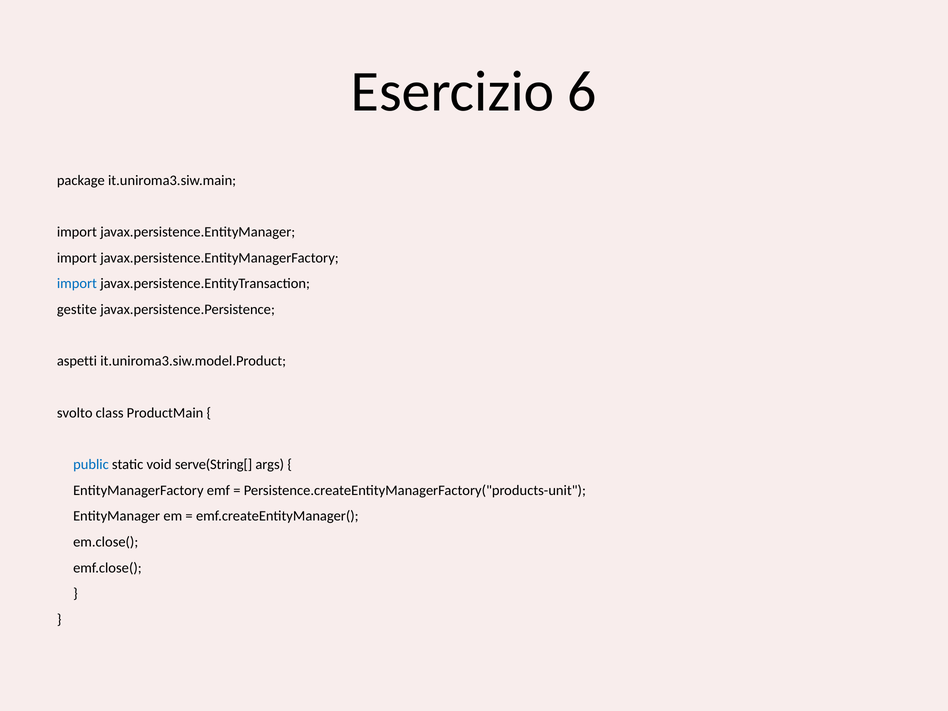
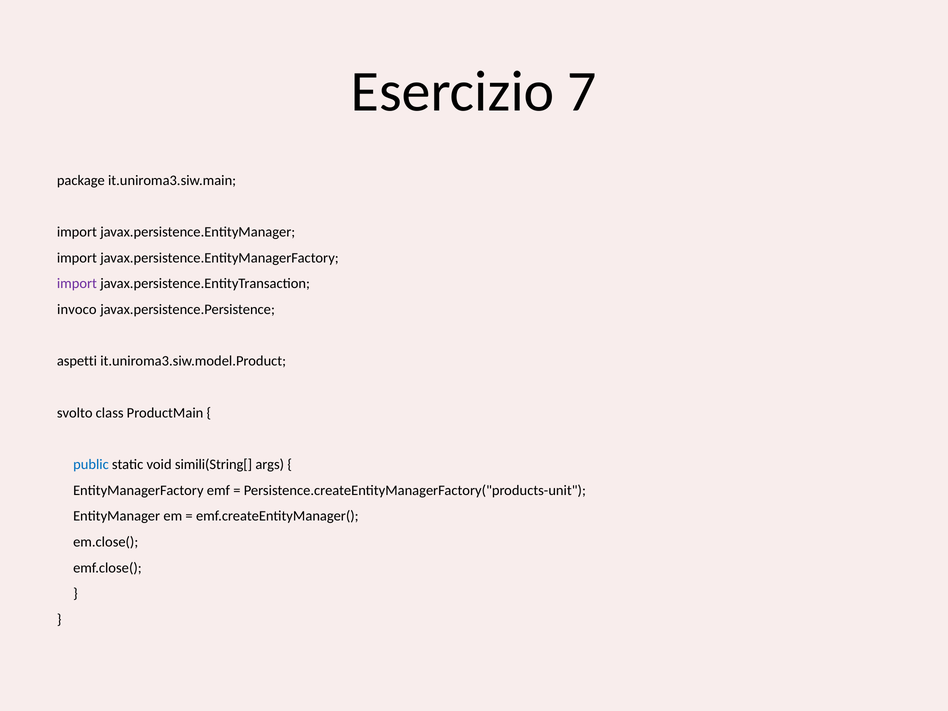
6: 6 -> 7 (582, 92)
import colour: blue -> purple (77, 284)
gestite: gestite -> invoco (77, 309)
serve(String[: serve(String[ -> simili(String[ (214, 464)
